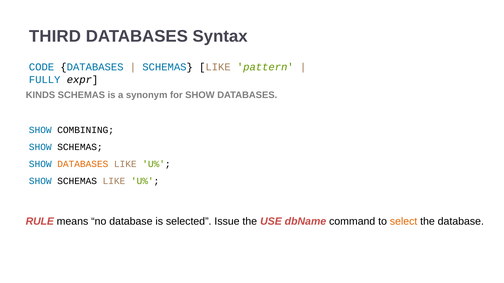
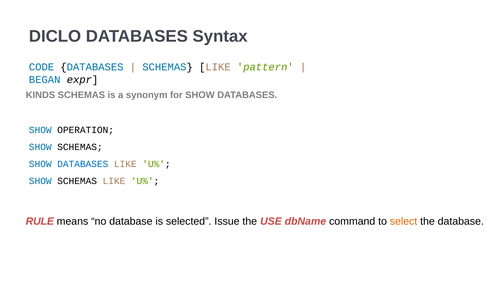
THIRD: THIRD -> DICLO (55, 36)
FULLY: FULLY -> BEGAN (45, 80)
COMBINING: COMBINING -> OPERATION (86, 130)
DATABASES colour: orange -> blue (83, 164)
